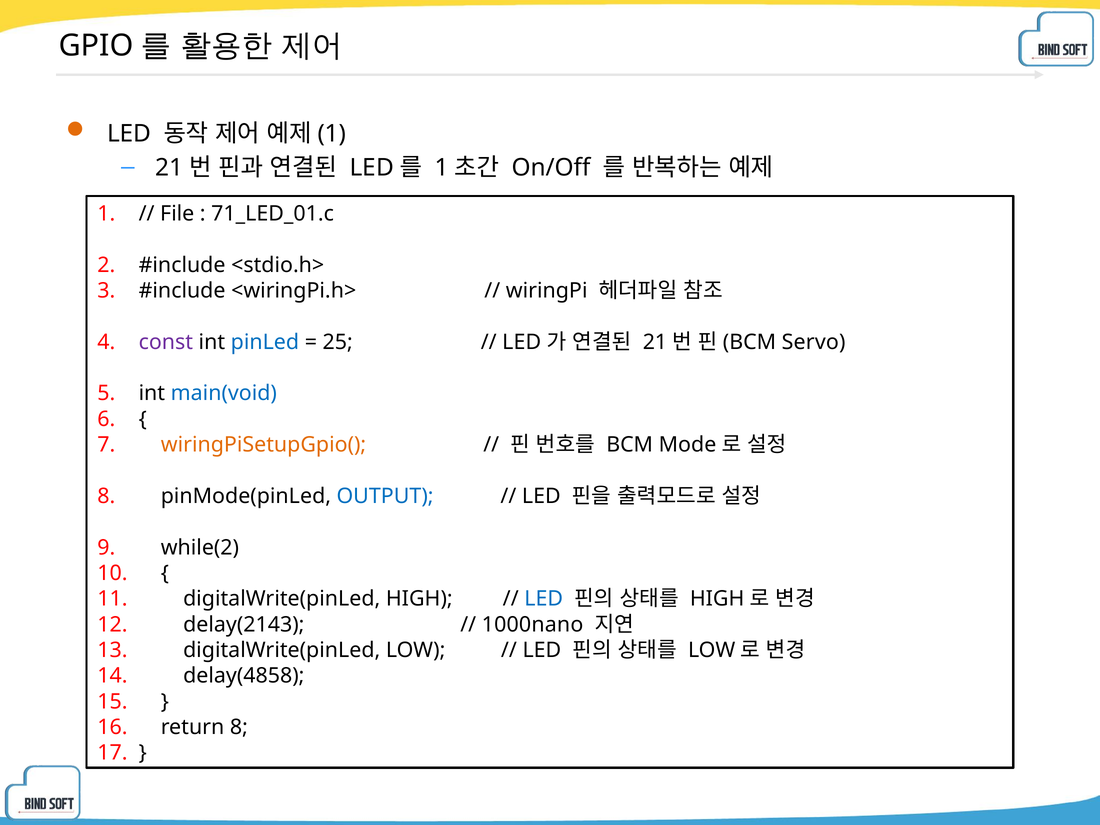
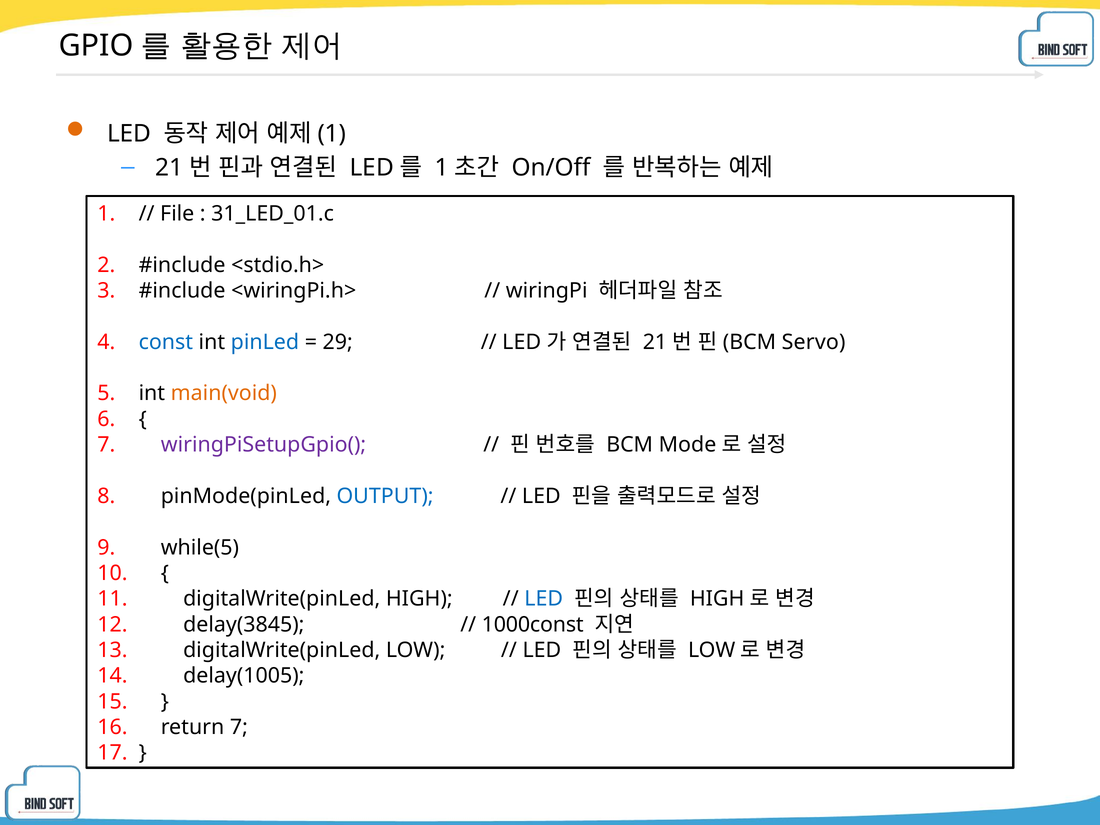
71_LED_01.c: 71_LED_01.c -> 31_LED_01.c (273, 214)
const colour: purple -> blue (166, 342)
25: 25 -> 29 (338, 342)
main(void colour: blue -> orange (224, 393)
wiringPiSetupGpio( colour: orange -> purple (264, 445)
while(2: while(2 -> while(5 (200, 547)
delay(2143: delay(2143 -> delay(3845 (244, 625)
1000nano: 1000nano -> 1000const (533, 625)
delay(4858: delay(4858 -> delay(1005 (244, 676)
return 8: 8 -> 7 (239, 727)
